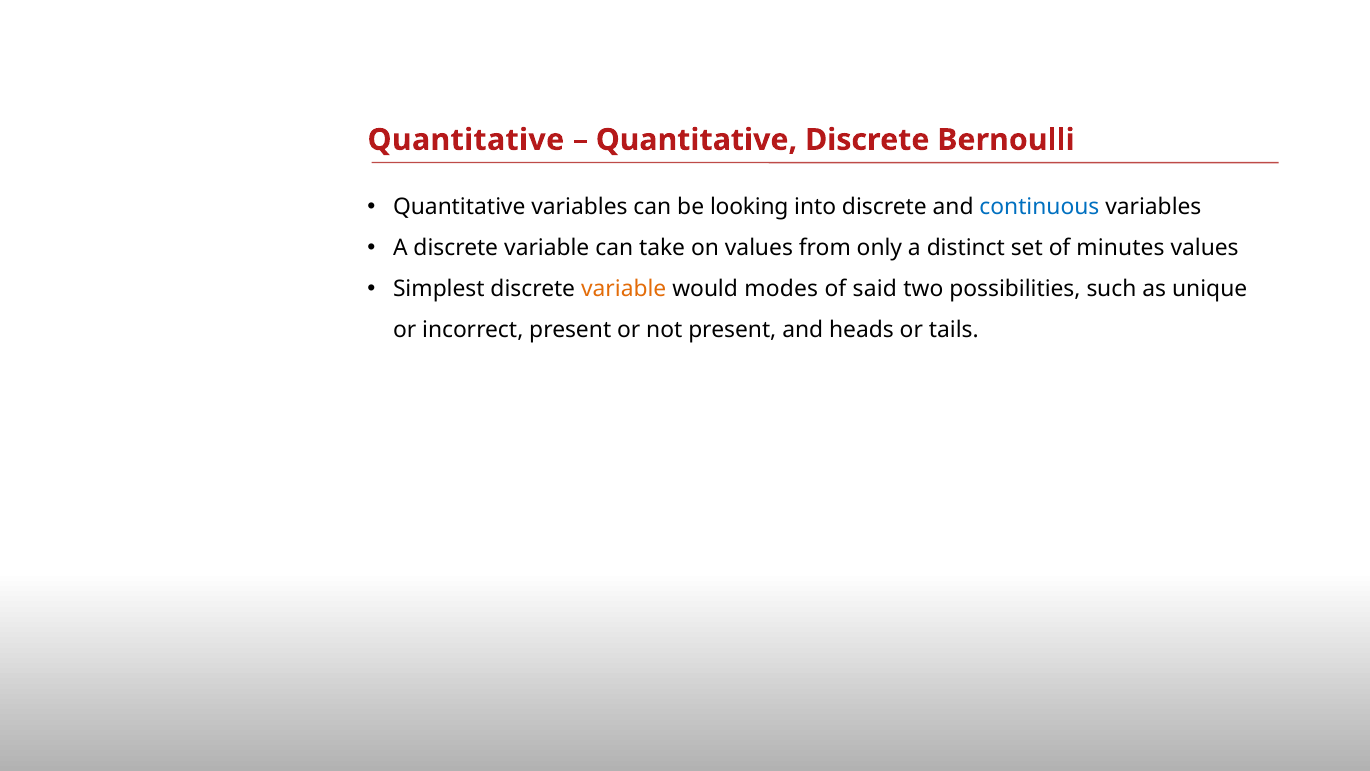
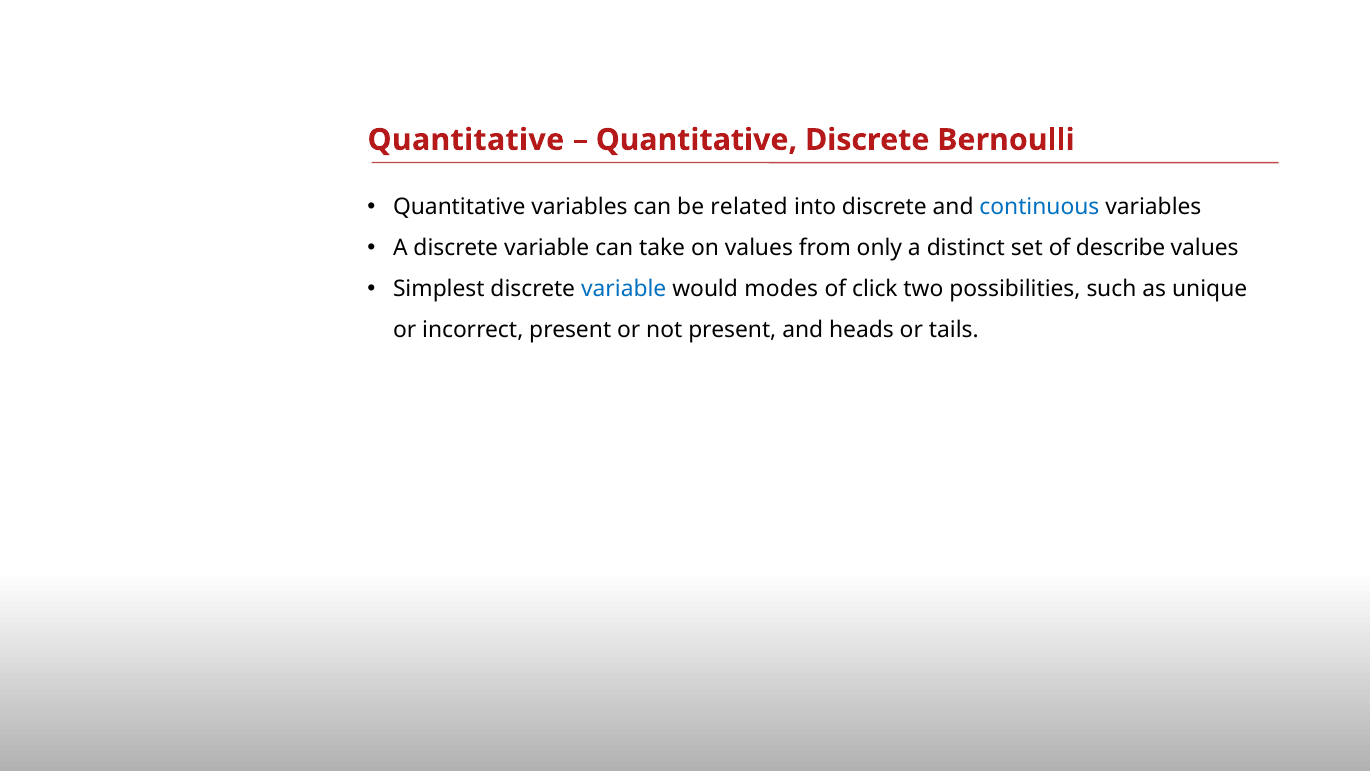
looking: looking -> related (749, 207)
minutes: minutes -> describe (1121, 248)
variable colour: orange -> blue (624, 289)
said: said -> click (875, 289)
